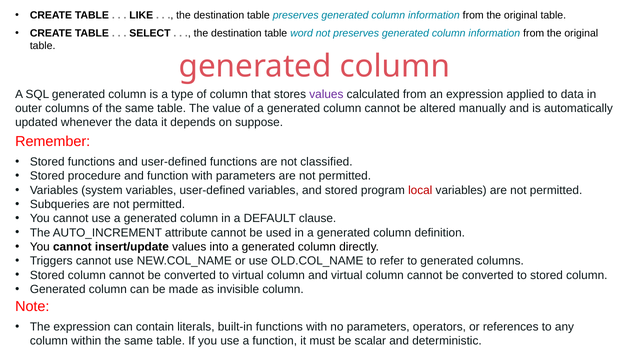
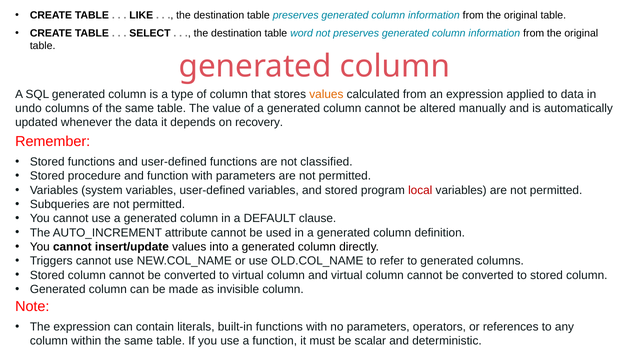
values colour: purple -> orange (326, 94)
outer: outer -> undo (28, 108)
suppose: suppose -> recovery (259, 123)
